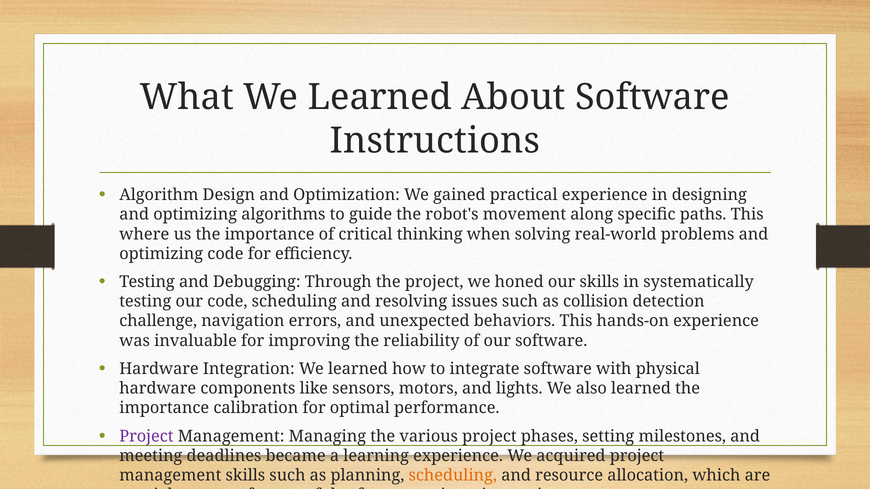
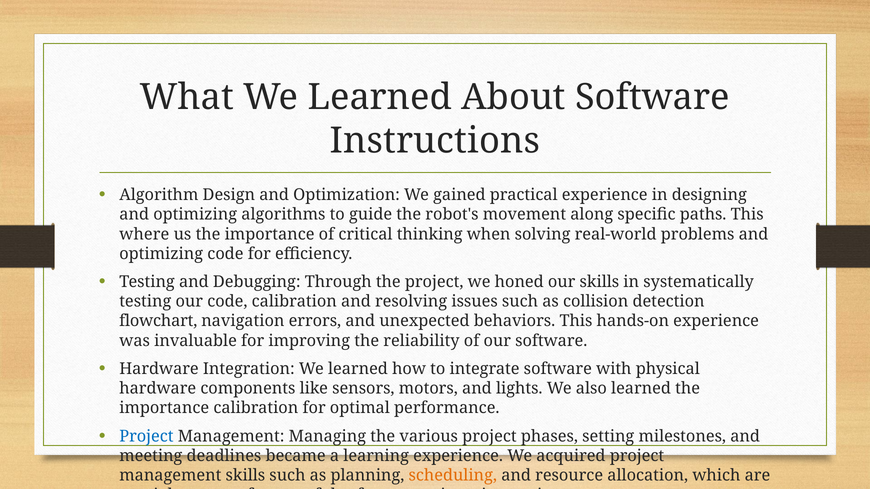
code scheduling: scheduling -> calibration (294, 302)
challenge: challenge -> flowchart (158, 321)
Project colour: purple -> blue (146, 437)
